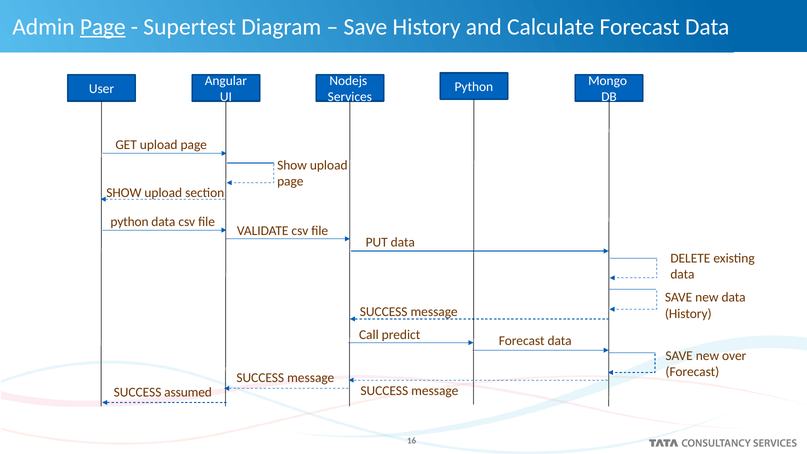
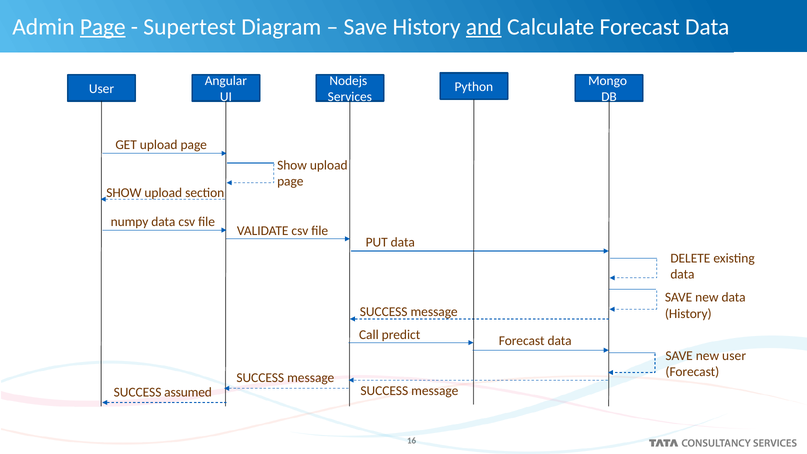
and underline: none -> present (484, 27)
python: python -> numpy (130, 222)
new over: over -> user (734, 356)
